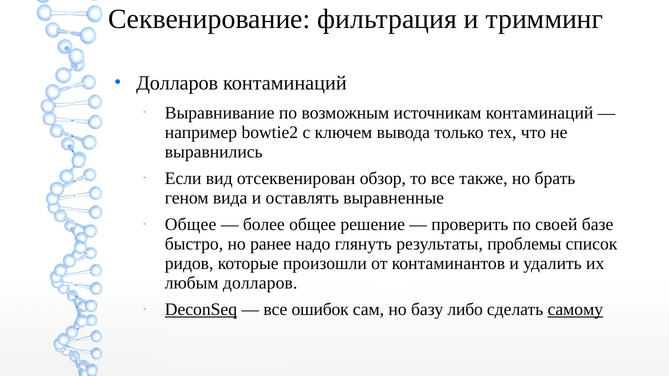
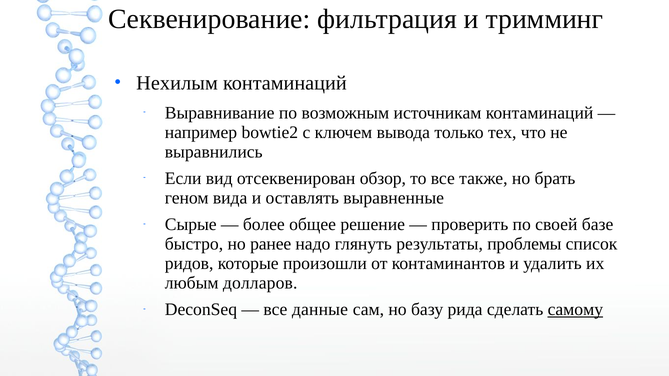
Долларов: Долларов -> Нехилым (177, 83)
Общее: Общее -> Сырые (191, 225)
DeconSeq underline: present -> none (201, 310)
ошибок: ошибок -> данные (320, 310)
либо: либо -> рида (465, 310)
